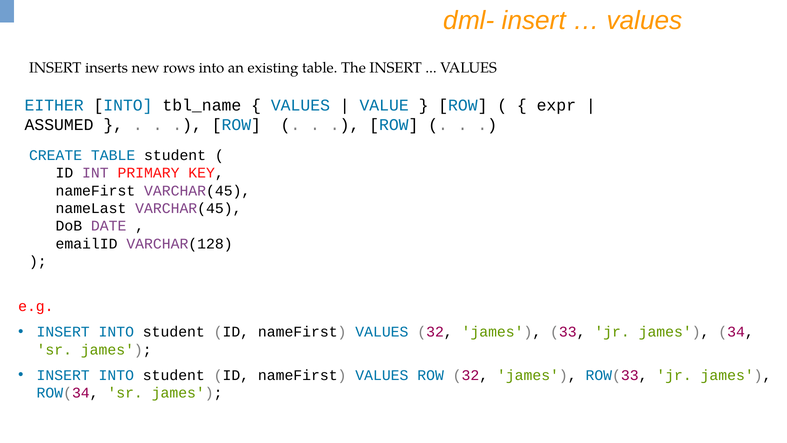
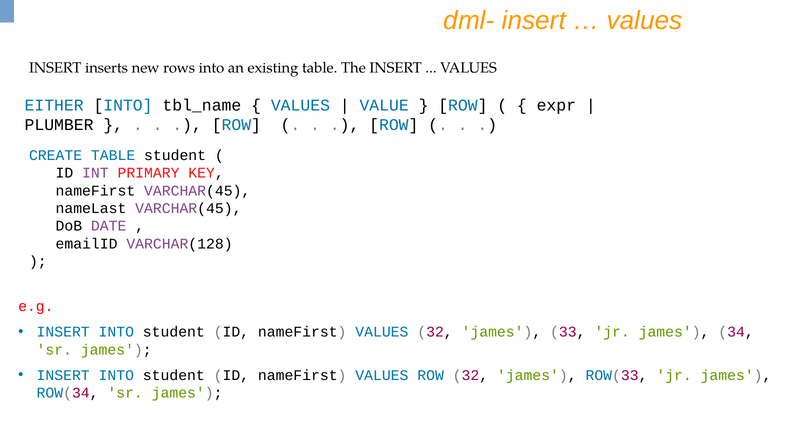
ASSUMED: ASSUMED -> PLUMBER (59, 125)
